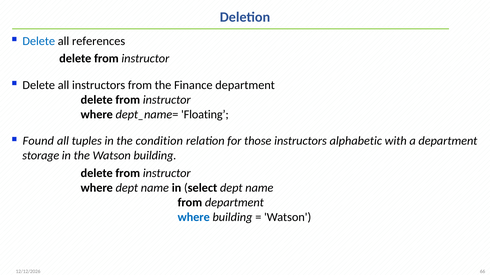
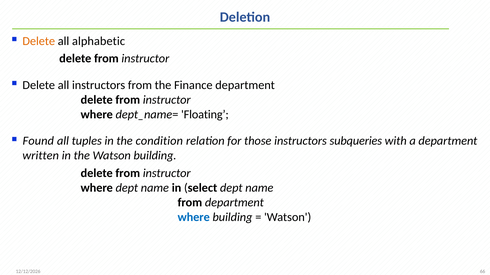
Delete colour: blue -> orange (39, 41)
references: references -> alphabetic (99, 41)
alphabetic: alphabetic -> subqueries (356, 141)
storage: storage -> written (41, 156)
